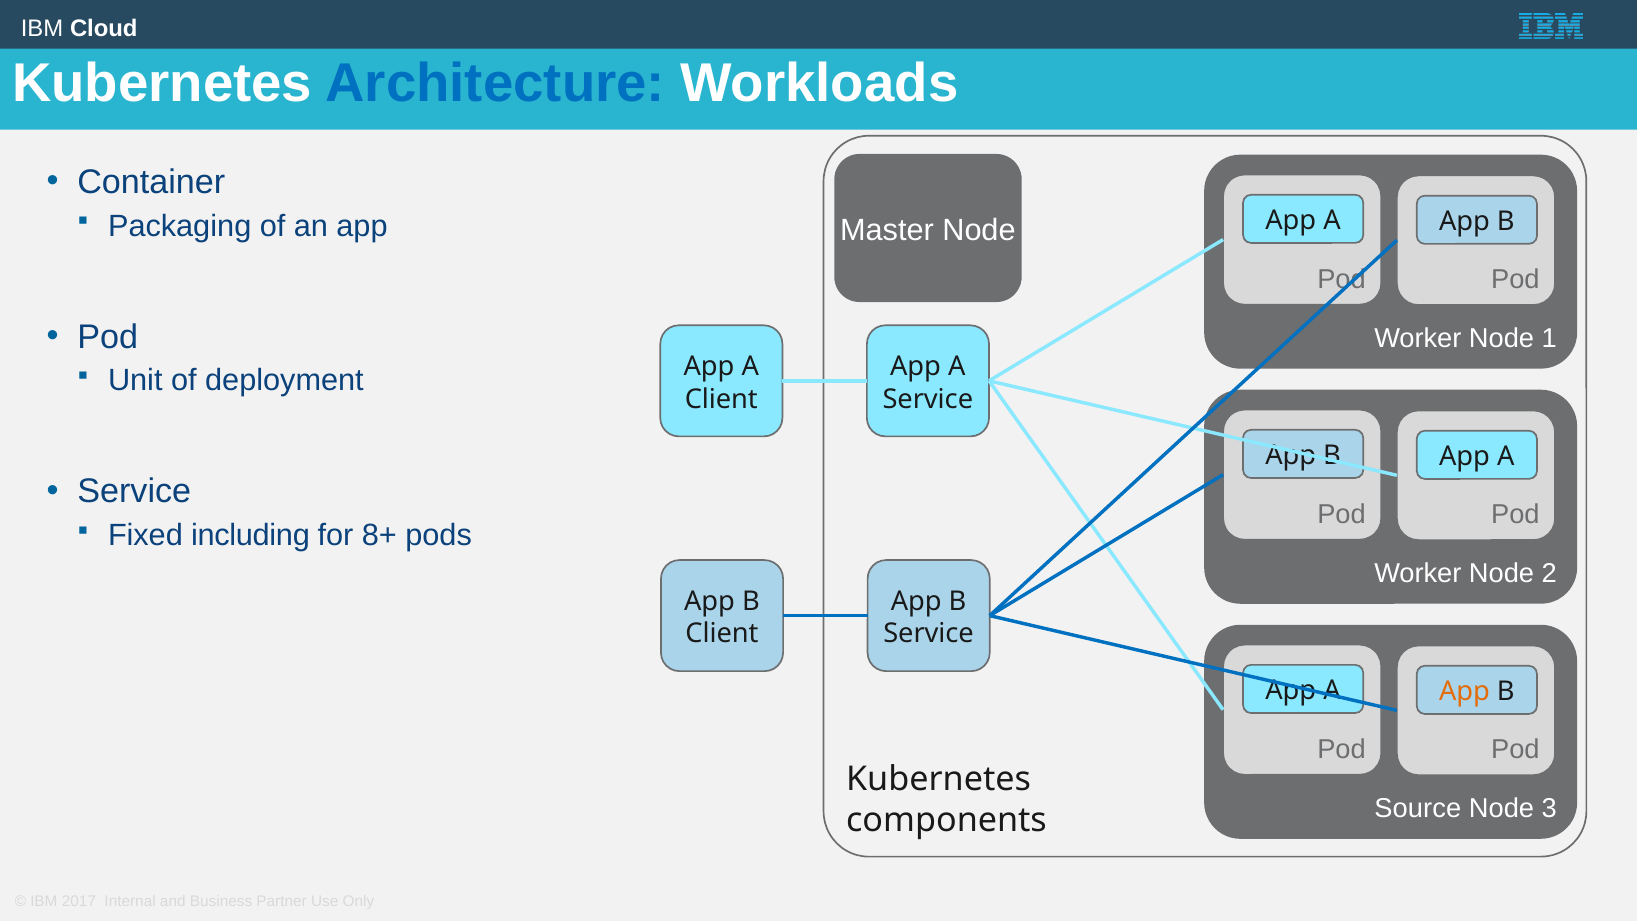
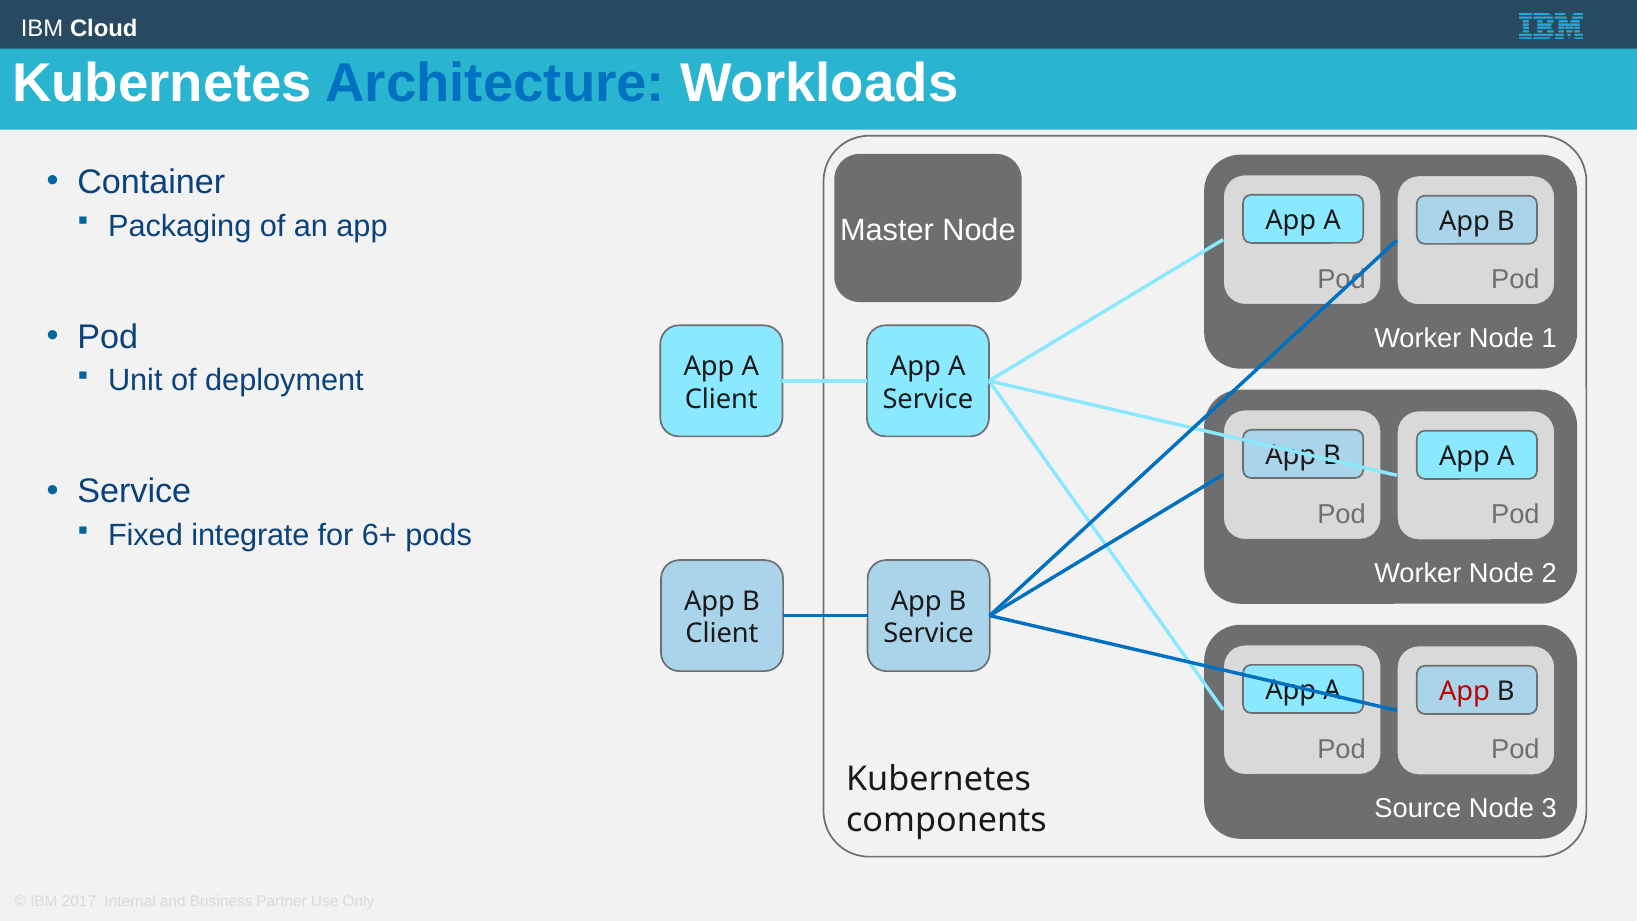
including: including -> integrate (250, 535)
8+: 8+ -> 6+ (379, 535)
App colour: orange -> red (1464, 692)
